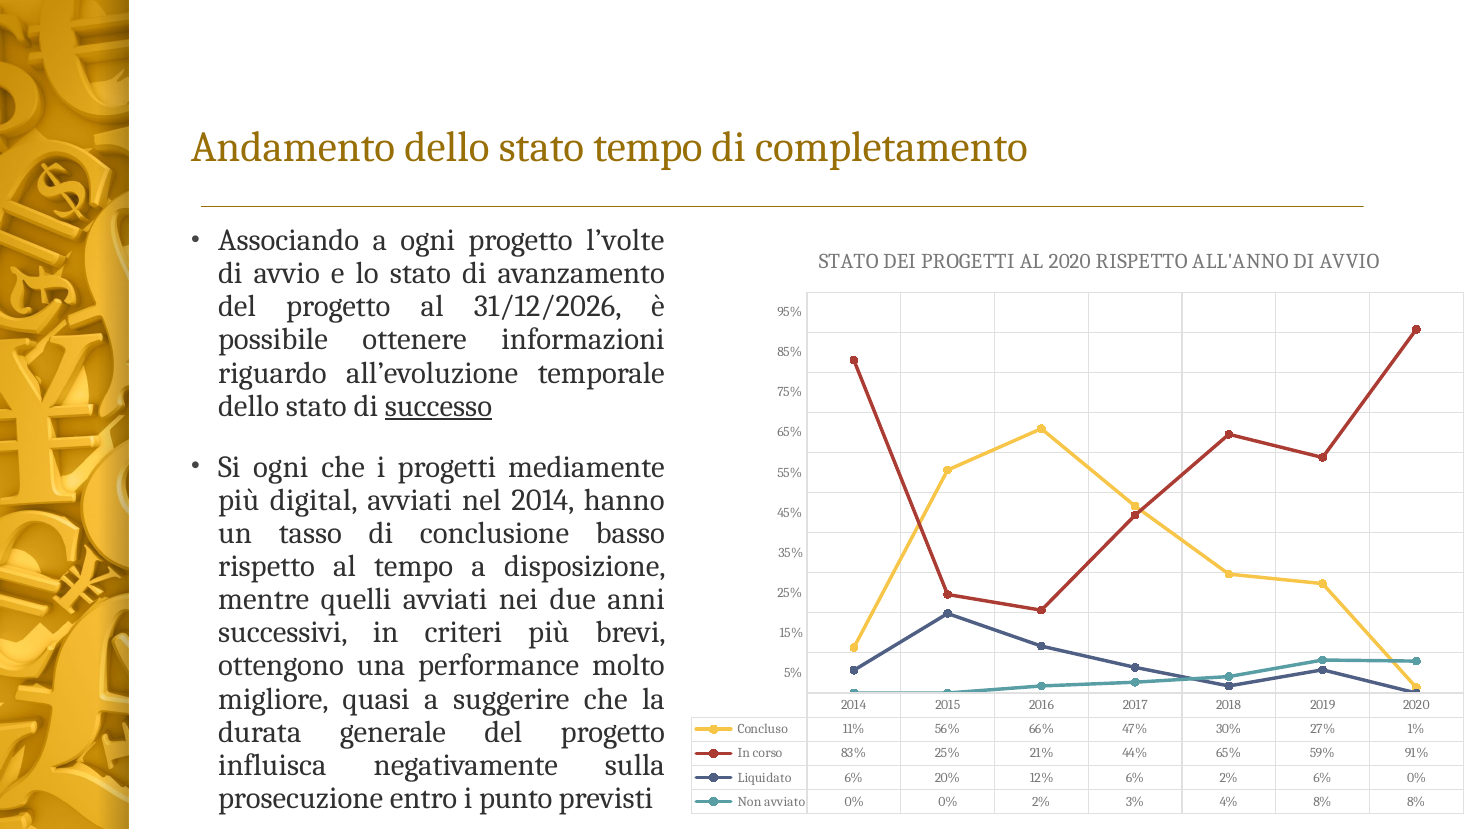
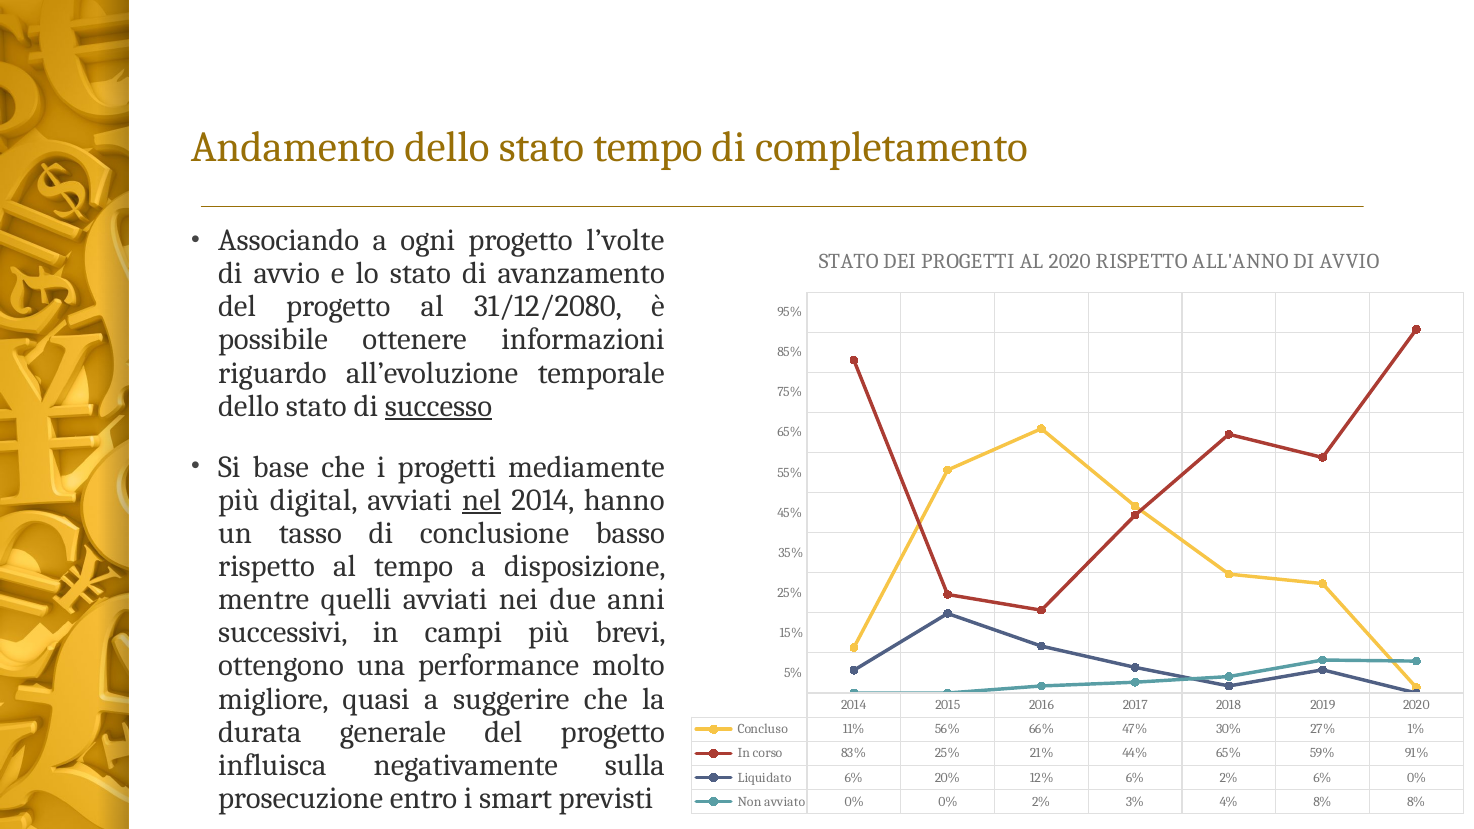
31/12/2026: 31/12/2026 -> 31/12/2080 (548, 307)
Si ogni: ogni -> base (281, 467)
nel underline: none -> present (482, 500)
criteri: criteri -> campi (463, 633)
punto: punto -> smart (516, 799)
